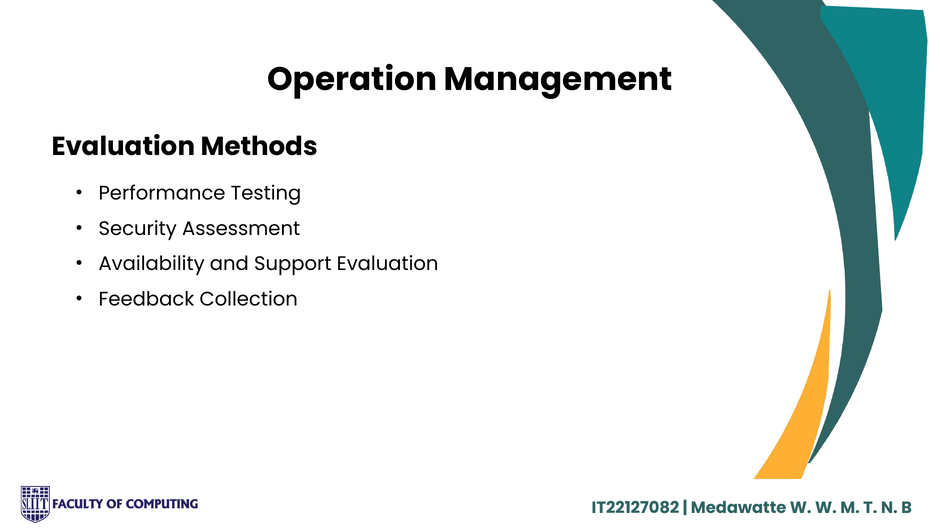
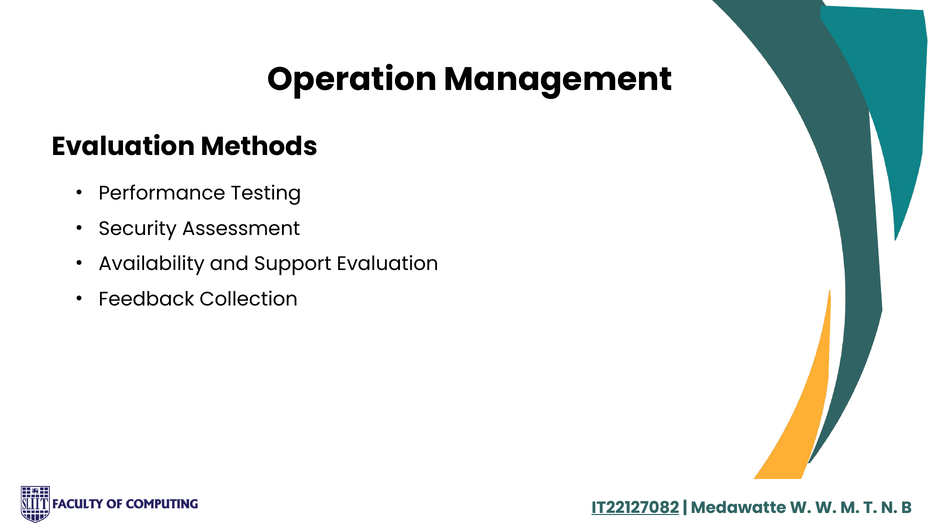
IT22127082 underline: none -> present (635, 507)
